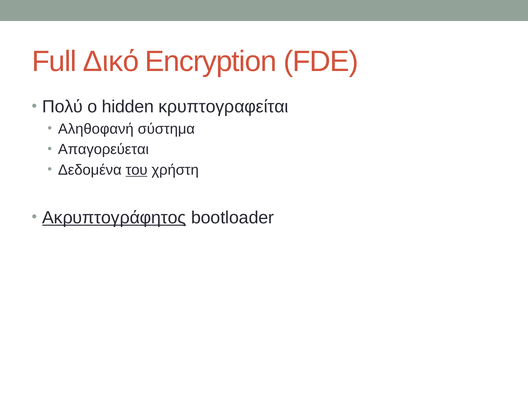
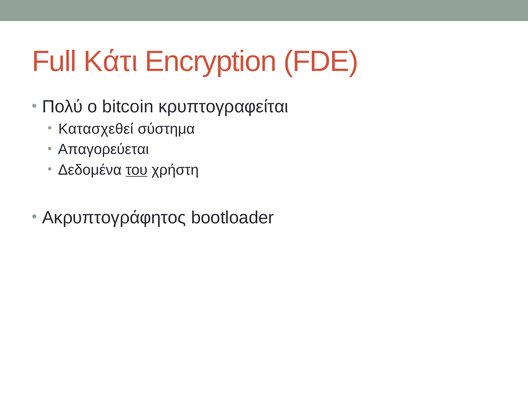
Δικό: Δικό -> Κάτι (111, 61)
hidden: hidden -> bitcoin (128, 107)
Αληθοφανή: Αληθοφανή -> Κατασχεθεί (96, 129)
Ακρυπτογράφητος underline: present -> none (114, 218)
